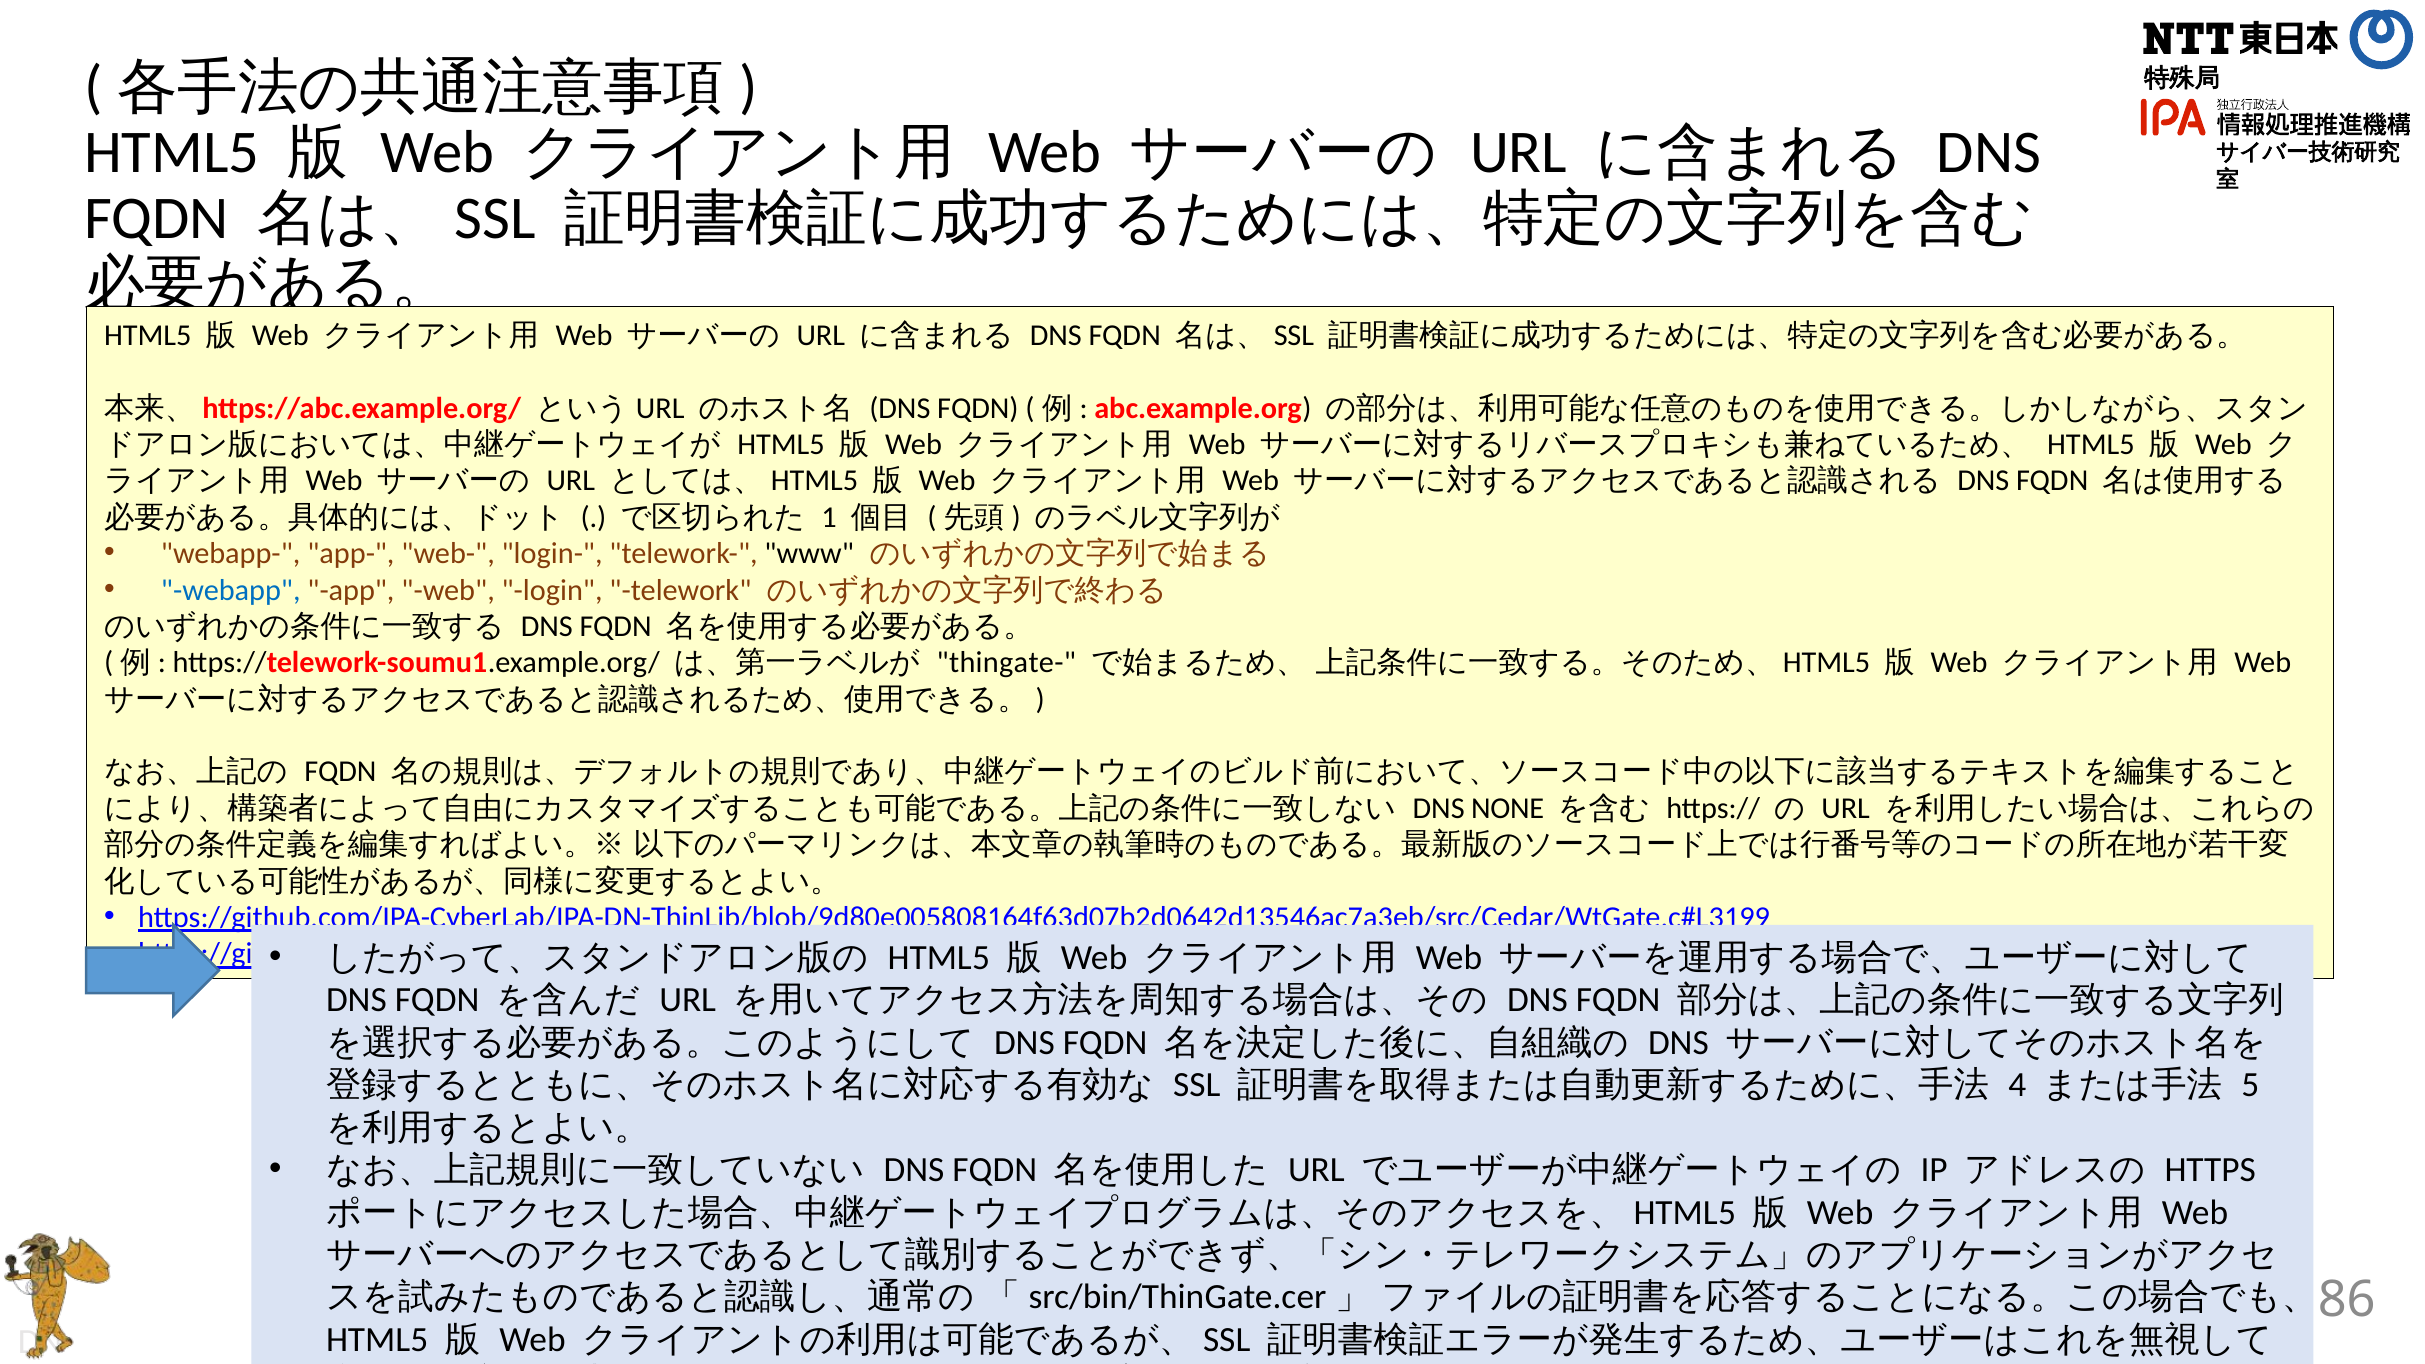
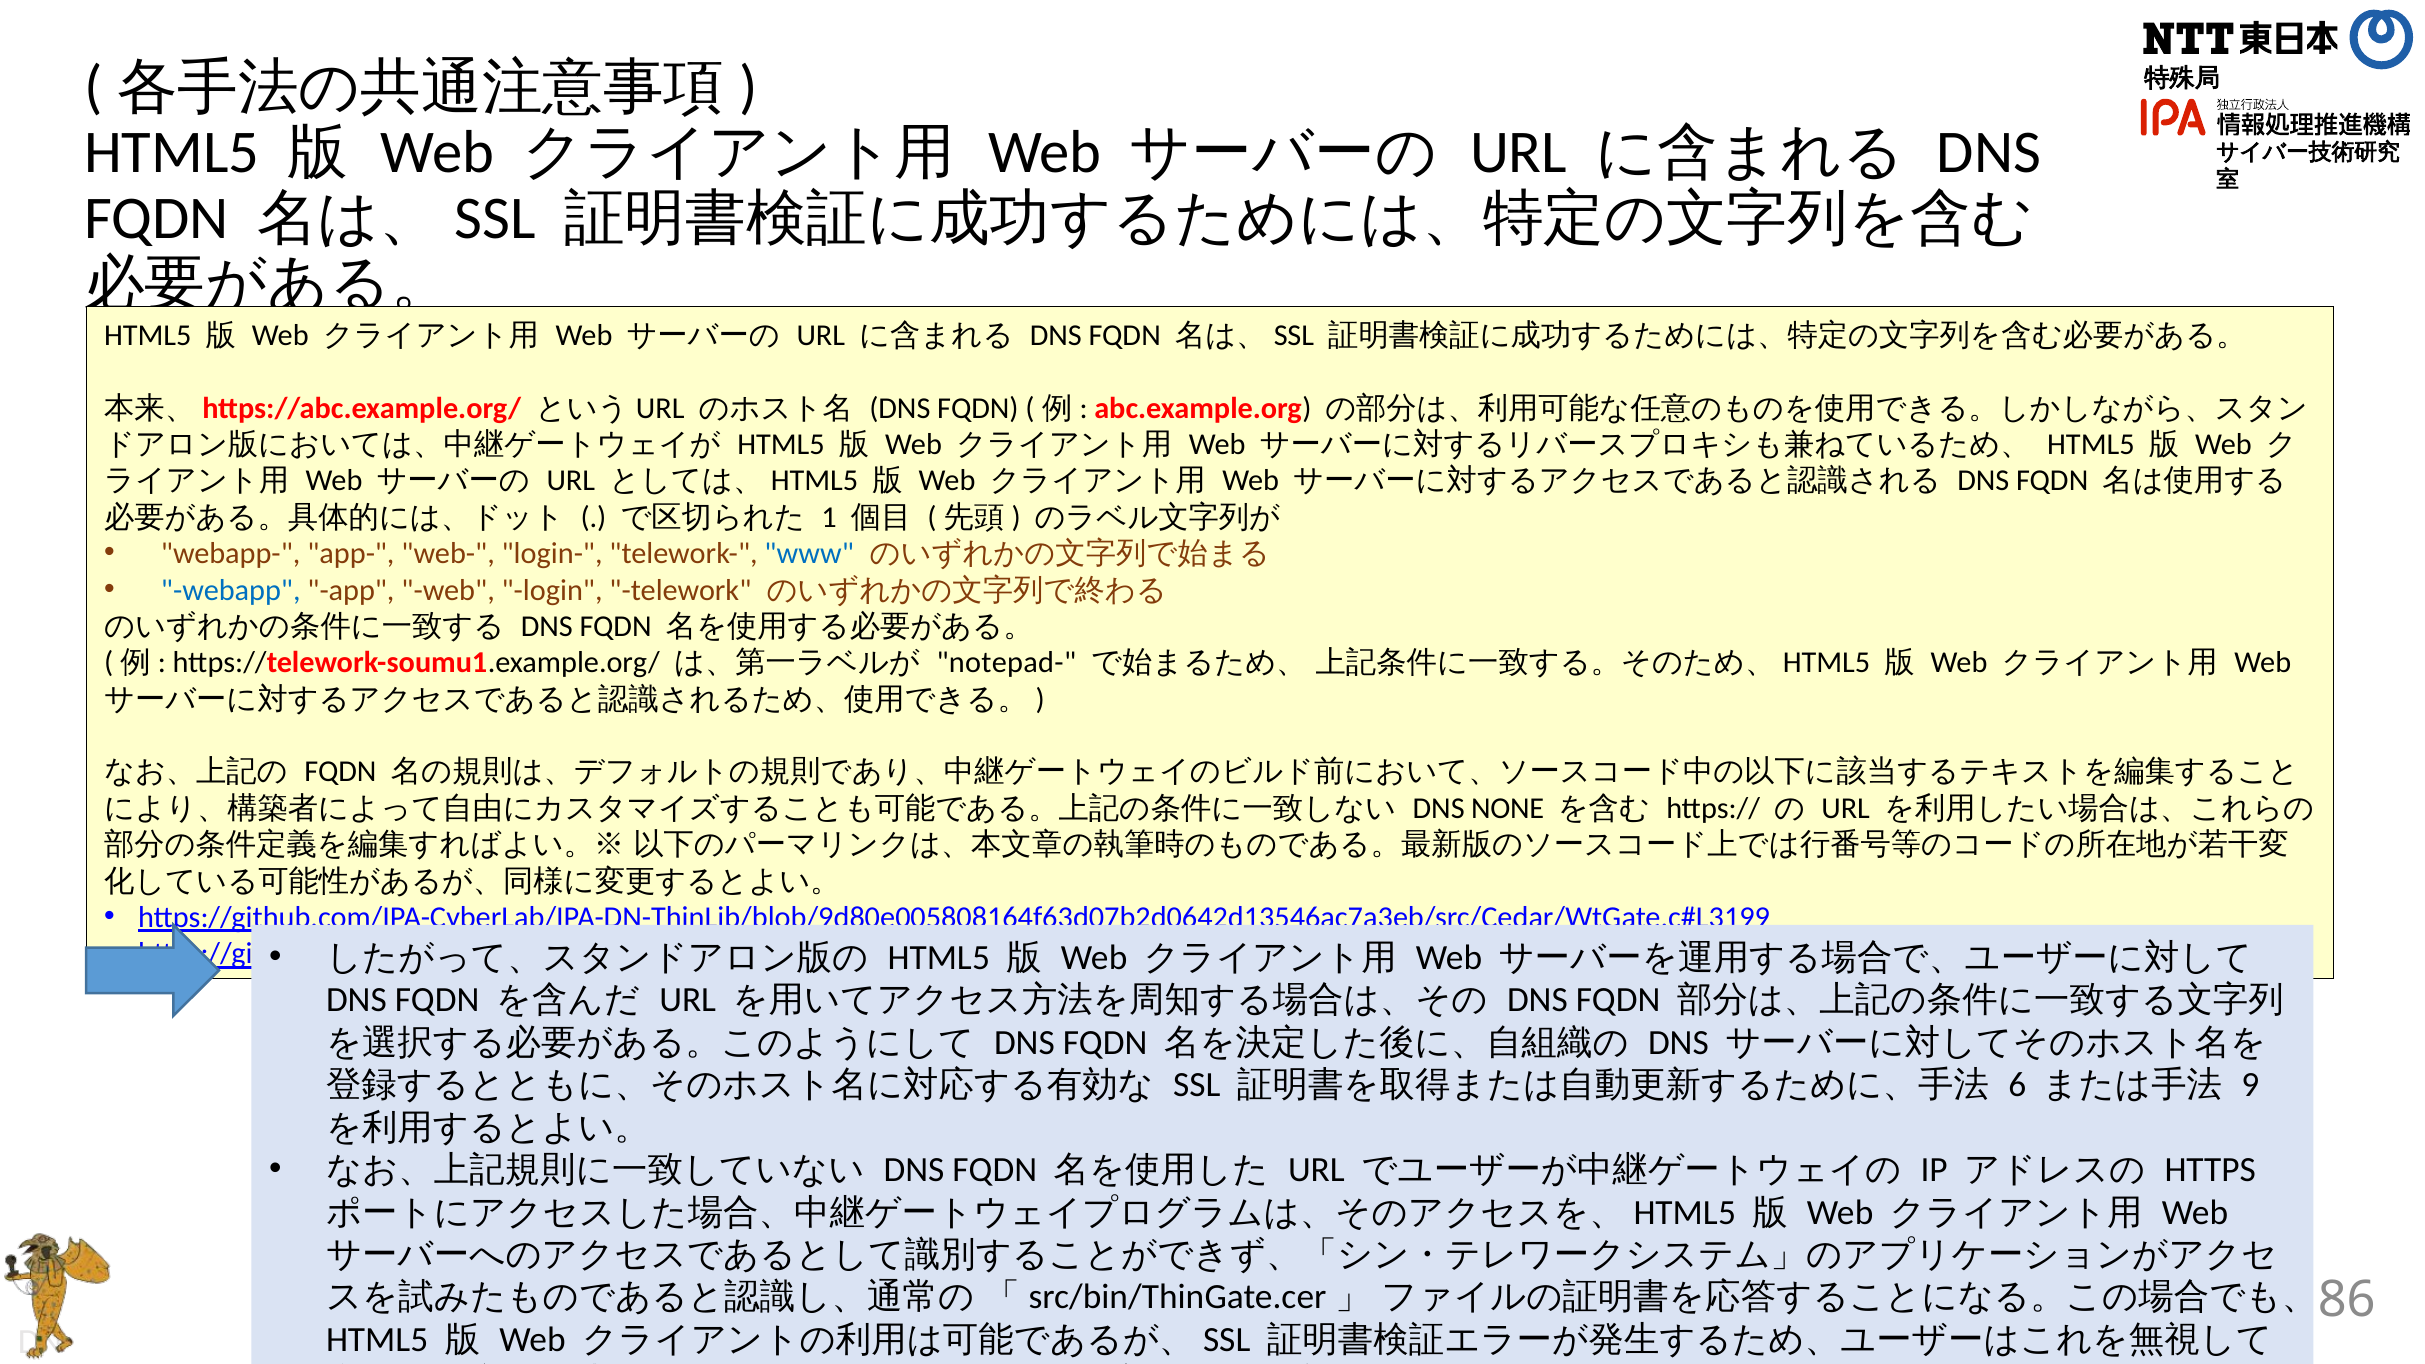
www colour: black -> blue (809, 554)
thingate-: thingate- -> notepad- (1006, 663)
4: 4 -> 6 (2017, 1085)
5: 5 -> 9 (2250, 1085)
